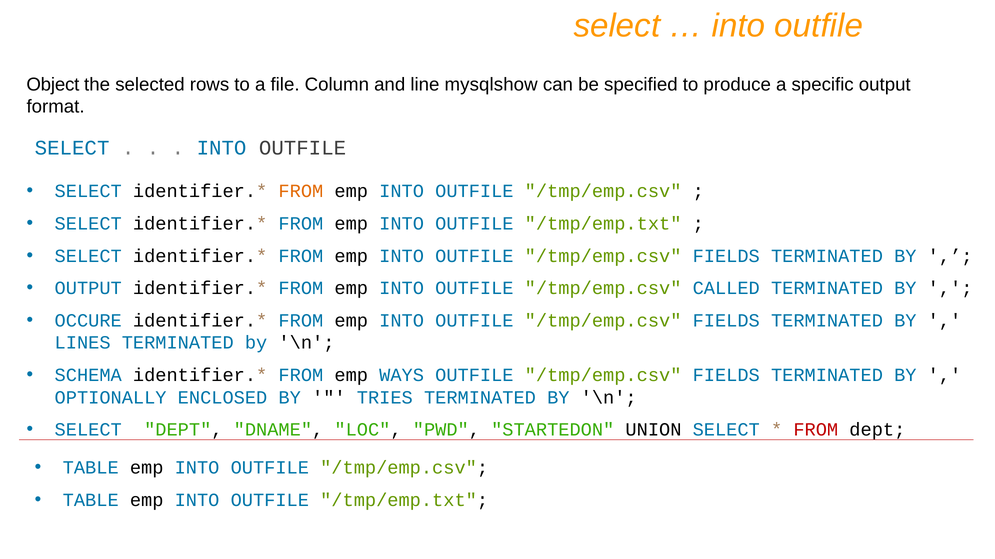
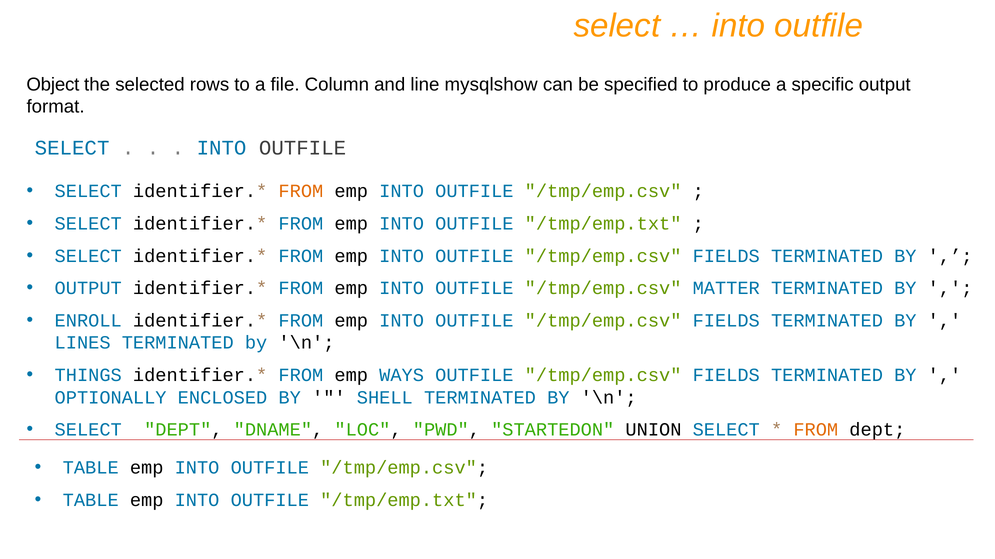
CALLED: CALLED -> MATTER (726, 288)
OCCURE: OCCURE -> ENROLL (88, 321)
SCHEMA: SCHEMA -> THINGS (88, 376)
TRIES: TRIES -> SHELL (385, 398)
FROM colour: red -> orange (816, 430)
